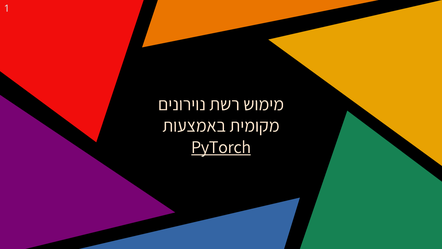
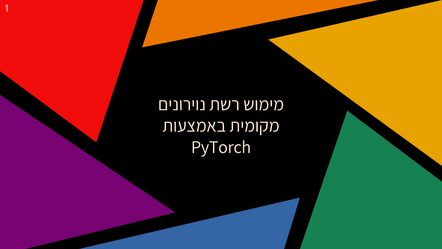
PyTorch underline: present -> none (221, 147)
